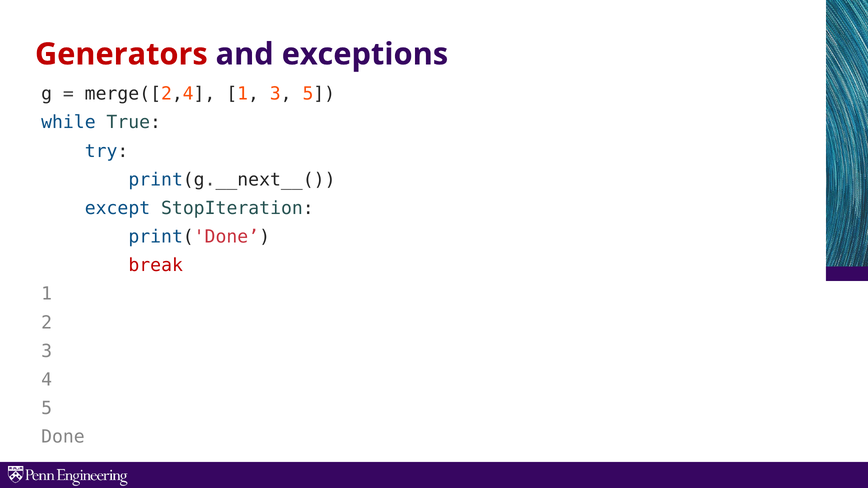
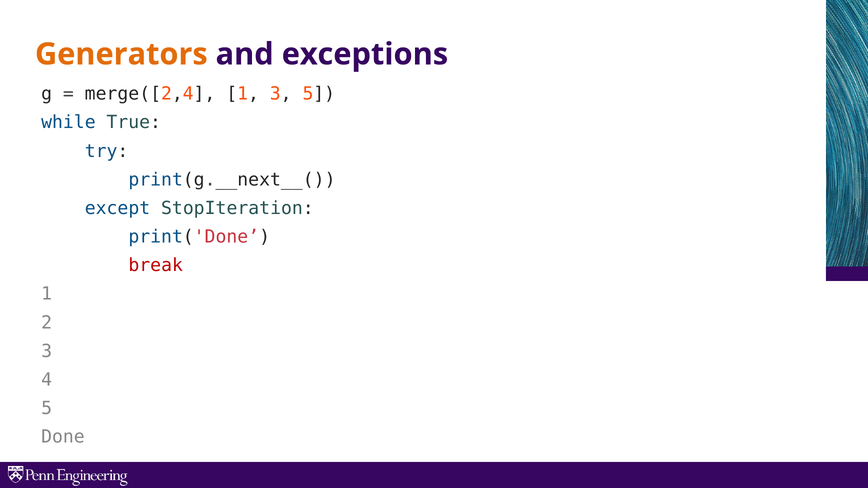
Generators colour: red -> orange (121, 54)
